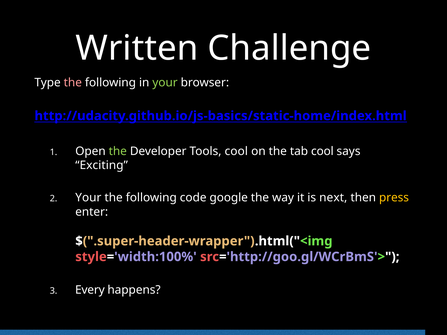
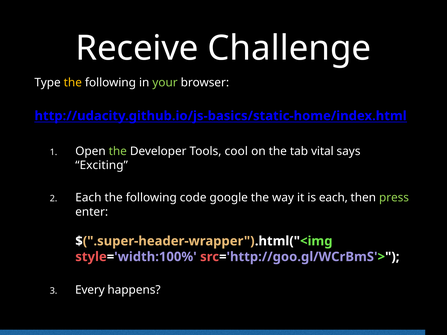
Written: Written -> Receive (137, 48)
the colour: pink -> yellow (73, 83)
tab cool: cool -> vital (322, 151)
Your: Your -> Each (88, 198)
is next: next -> each (333, 198)
press colour: yellow -> light green (394, 198)
